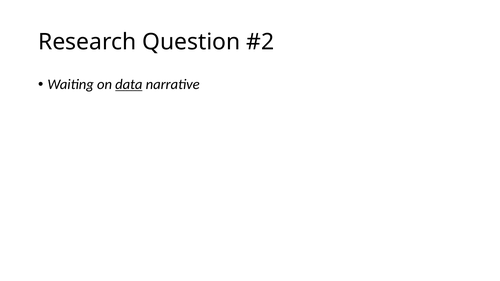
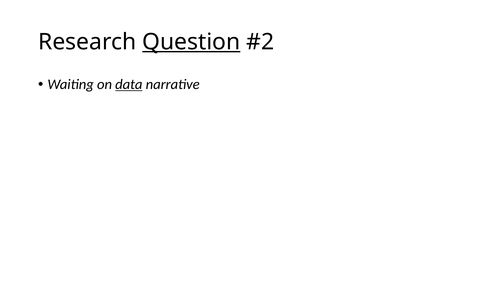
Question underline: none -> present (191, 42)
